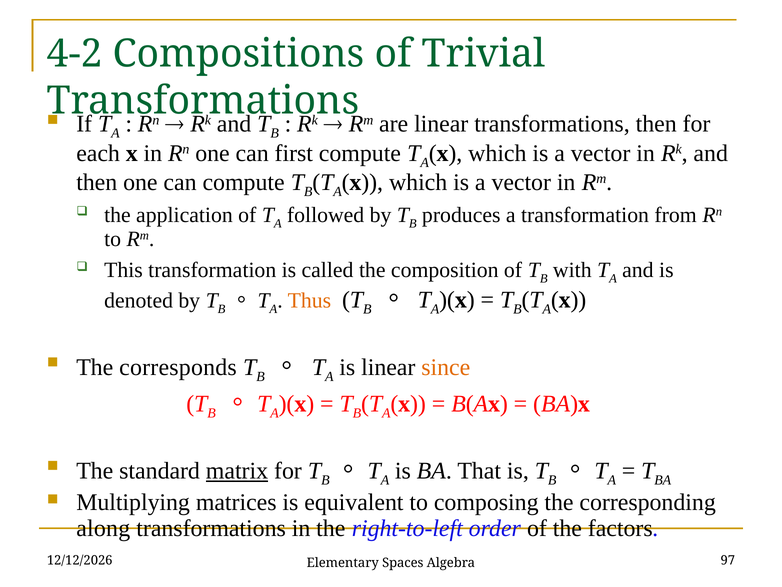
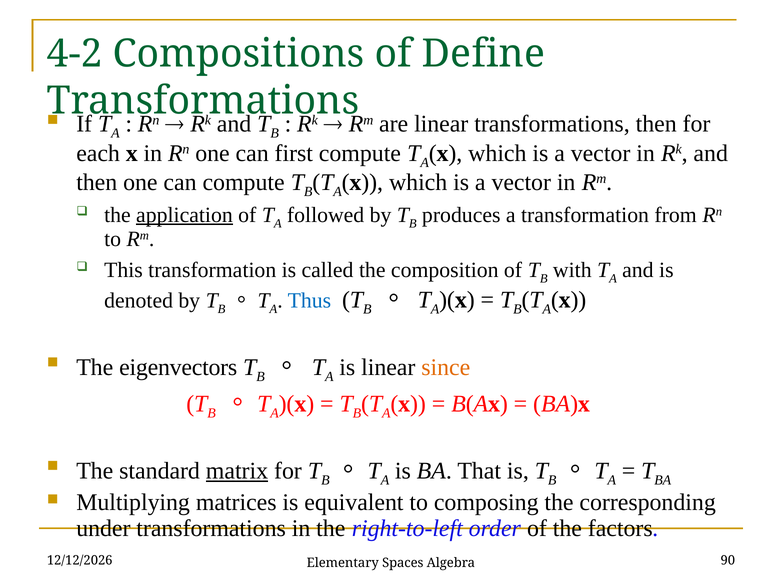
Trivial: Trivial -> Define (483, 54)
application underline: none -> present (184, 215)
Thus colour: orange -> blue (309, 300)
corresponds: corresponds -> eigenvectors (178, 367)
along: along -> under (103, 528)
97: 97 -> 90 (728, 560)
